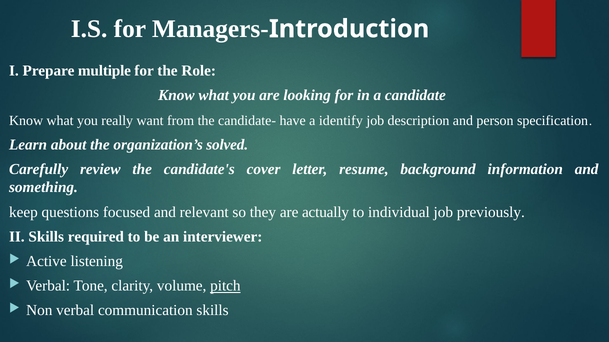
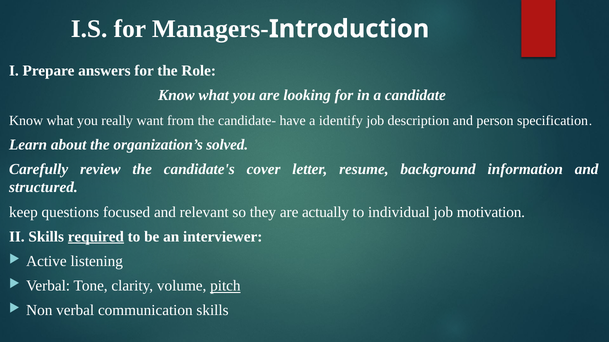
multiple: multiple -> answers (104, 71)
something: something -> structured (43, 188)
previously: previously -> motivation (491, 212)
required underline: none -> present (96, 237)
